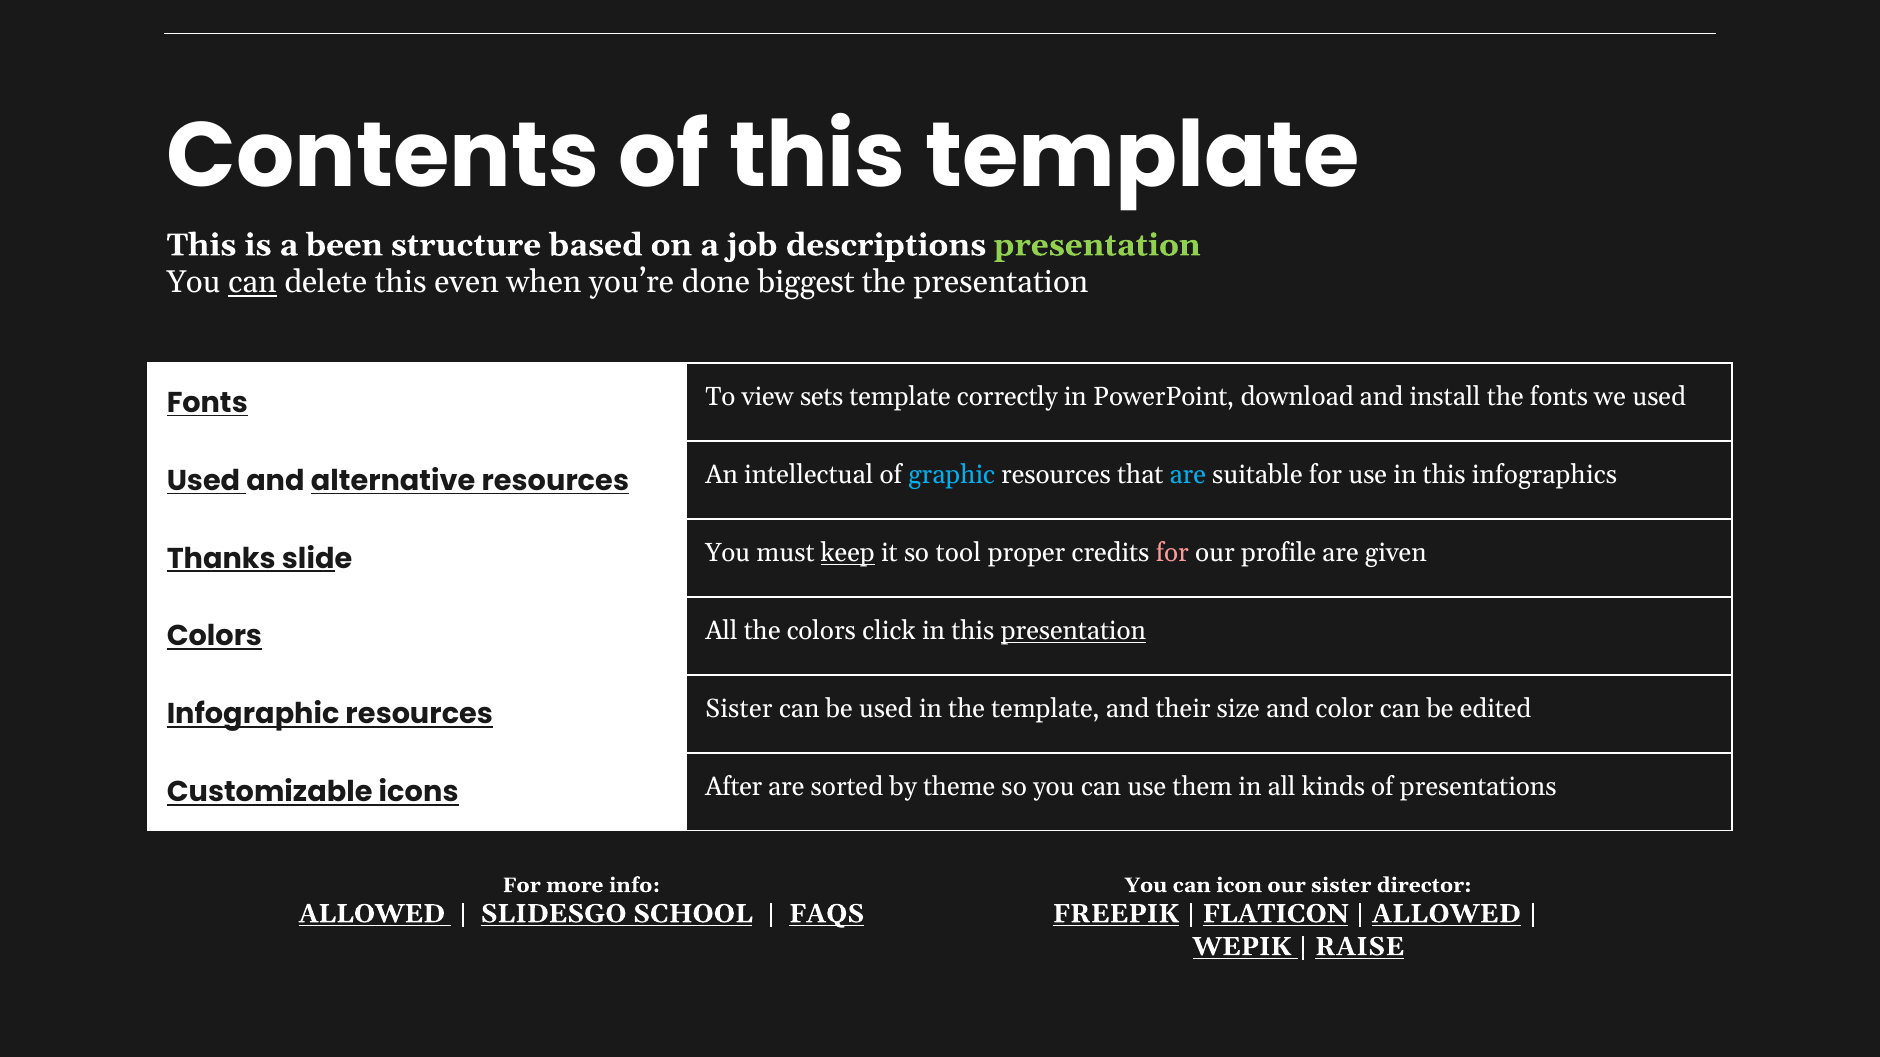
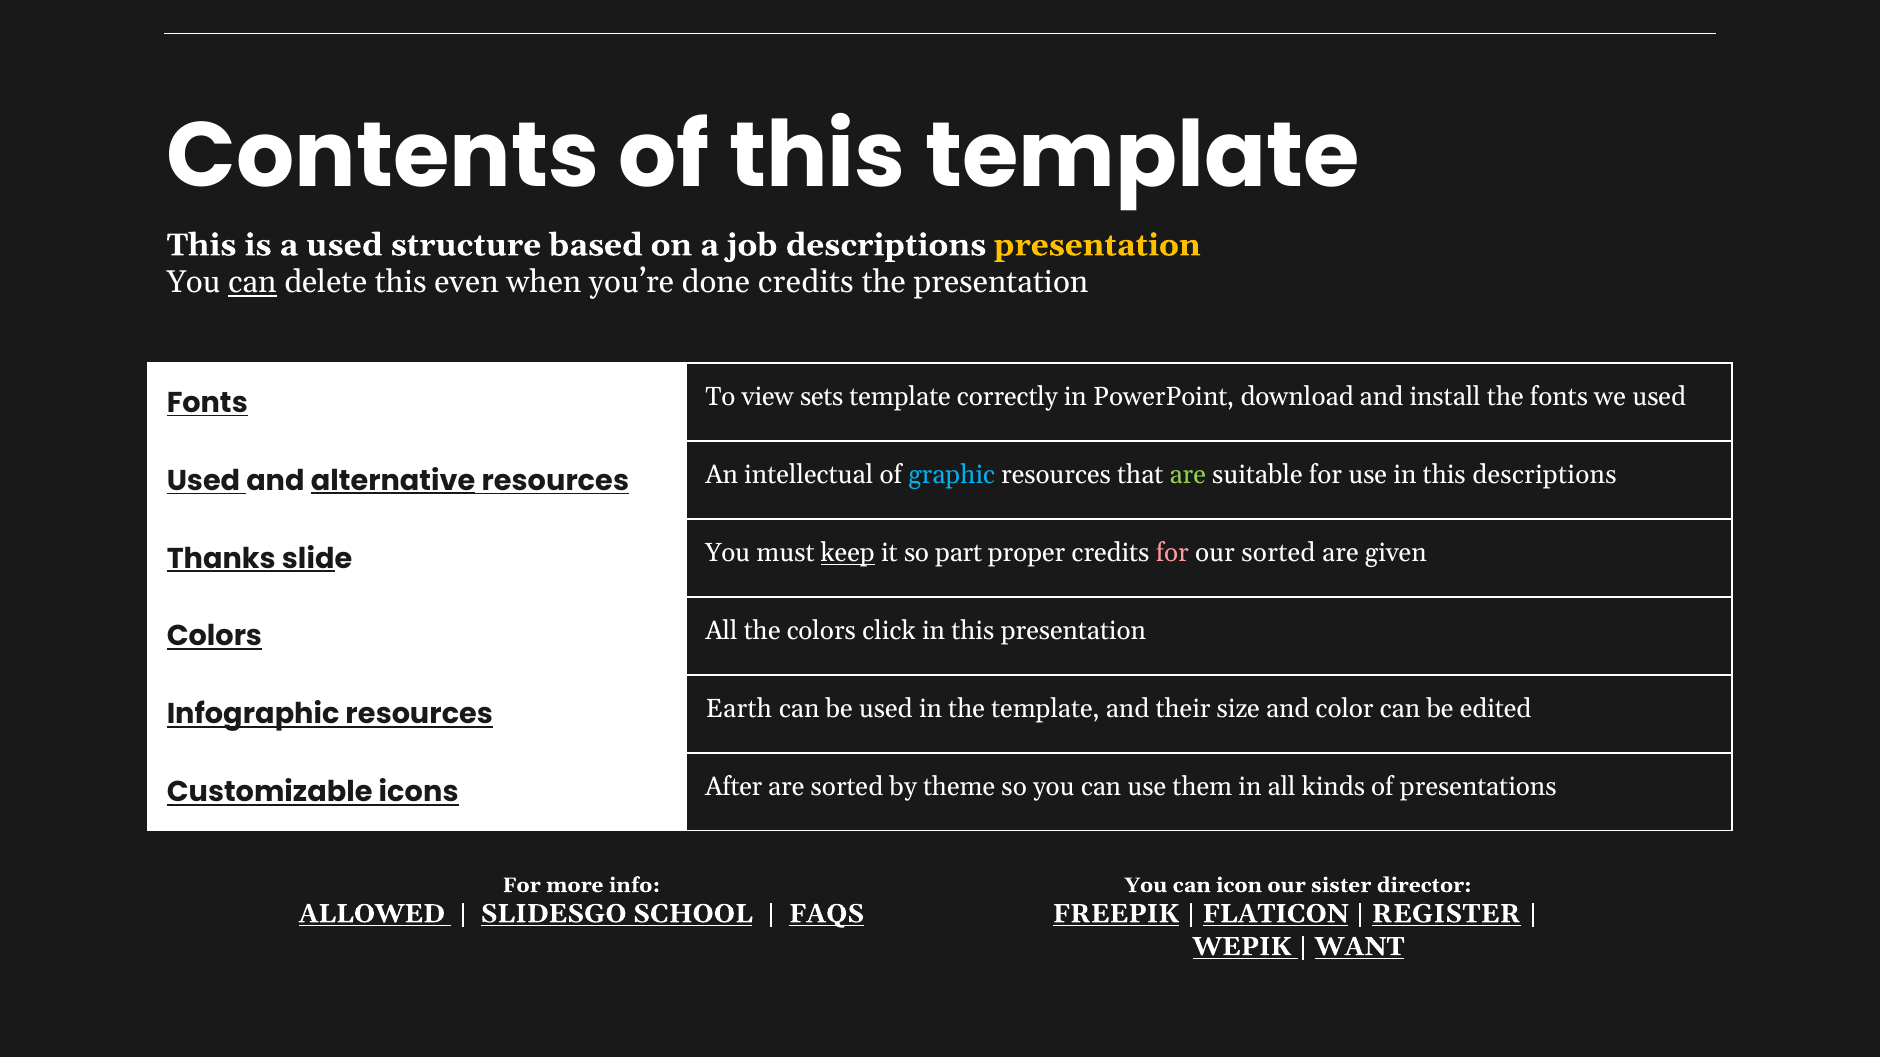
a been: been -> used (344, 245)
presentation colour: light green -> yellow (1097, 245)
done biggest: biggest -> credits (806, 283)
alternative underline: none -> present (393, 481)
are colour: light blue -> light green (1188, 476)
this infographics: infographics -> descriptions (1544, 476)
tool: tool -> part (959, 553)
our profile: profile -> sorted (1278, 553)
presentation underline: present -> none (1073, 631)
resources Sister: Sister -> Earth (739, 709)
ALLOWED: ALLOWED -> REGISTER (1446, 914)
RAISE: RAISE -> WANT (1360, 947)
